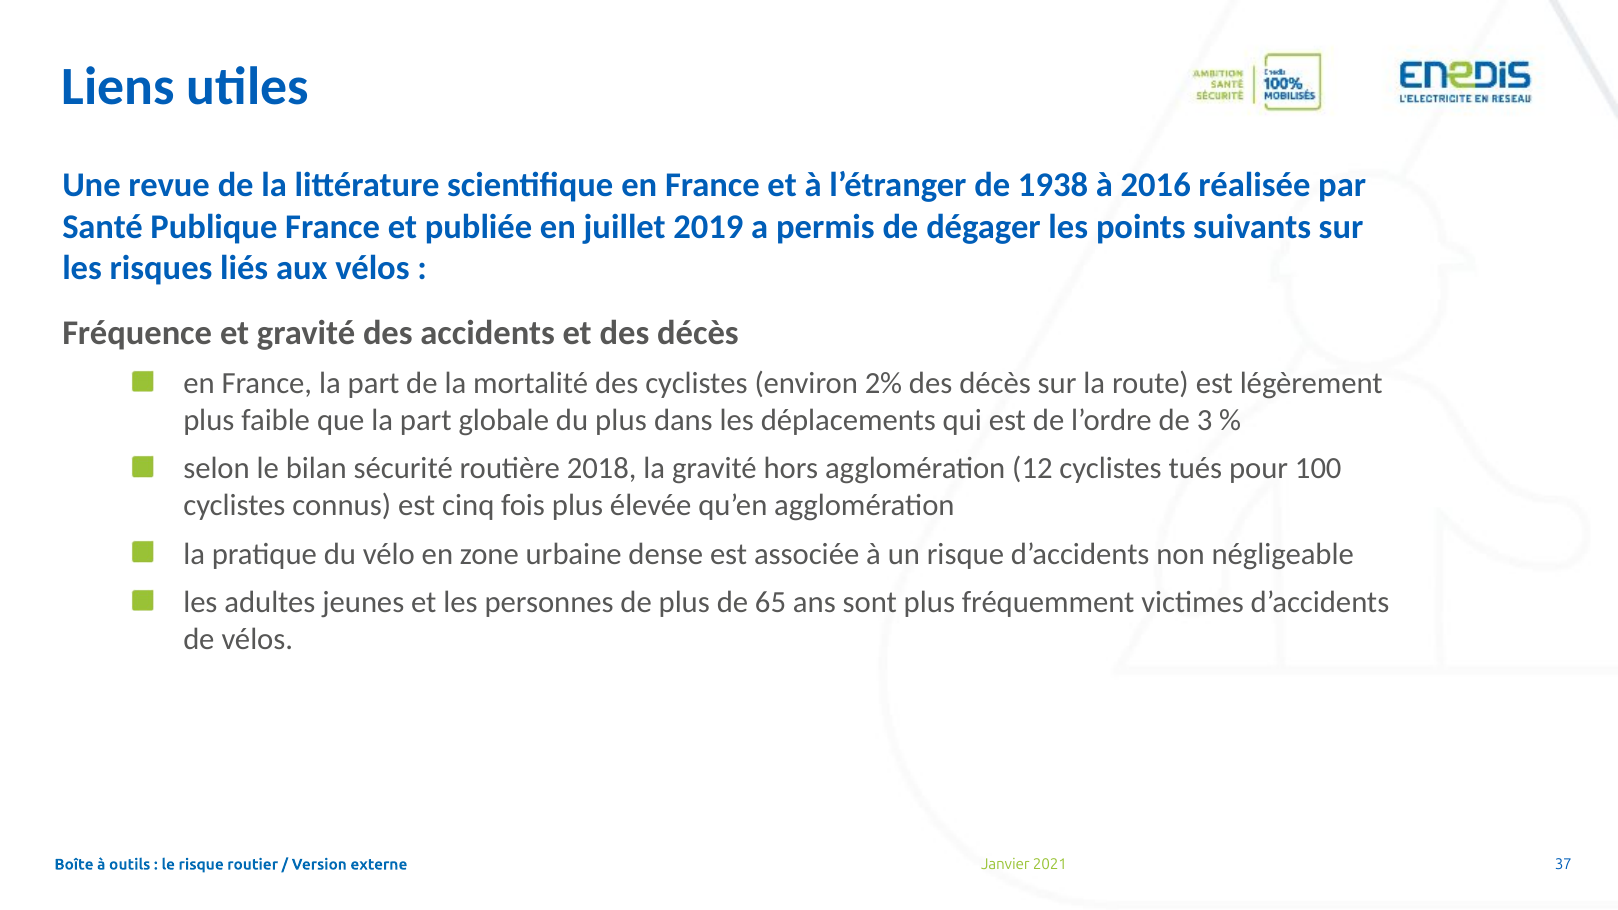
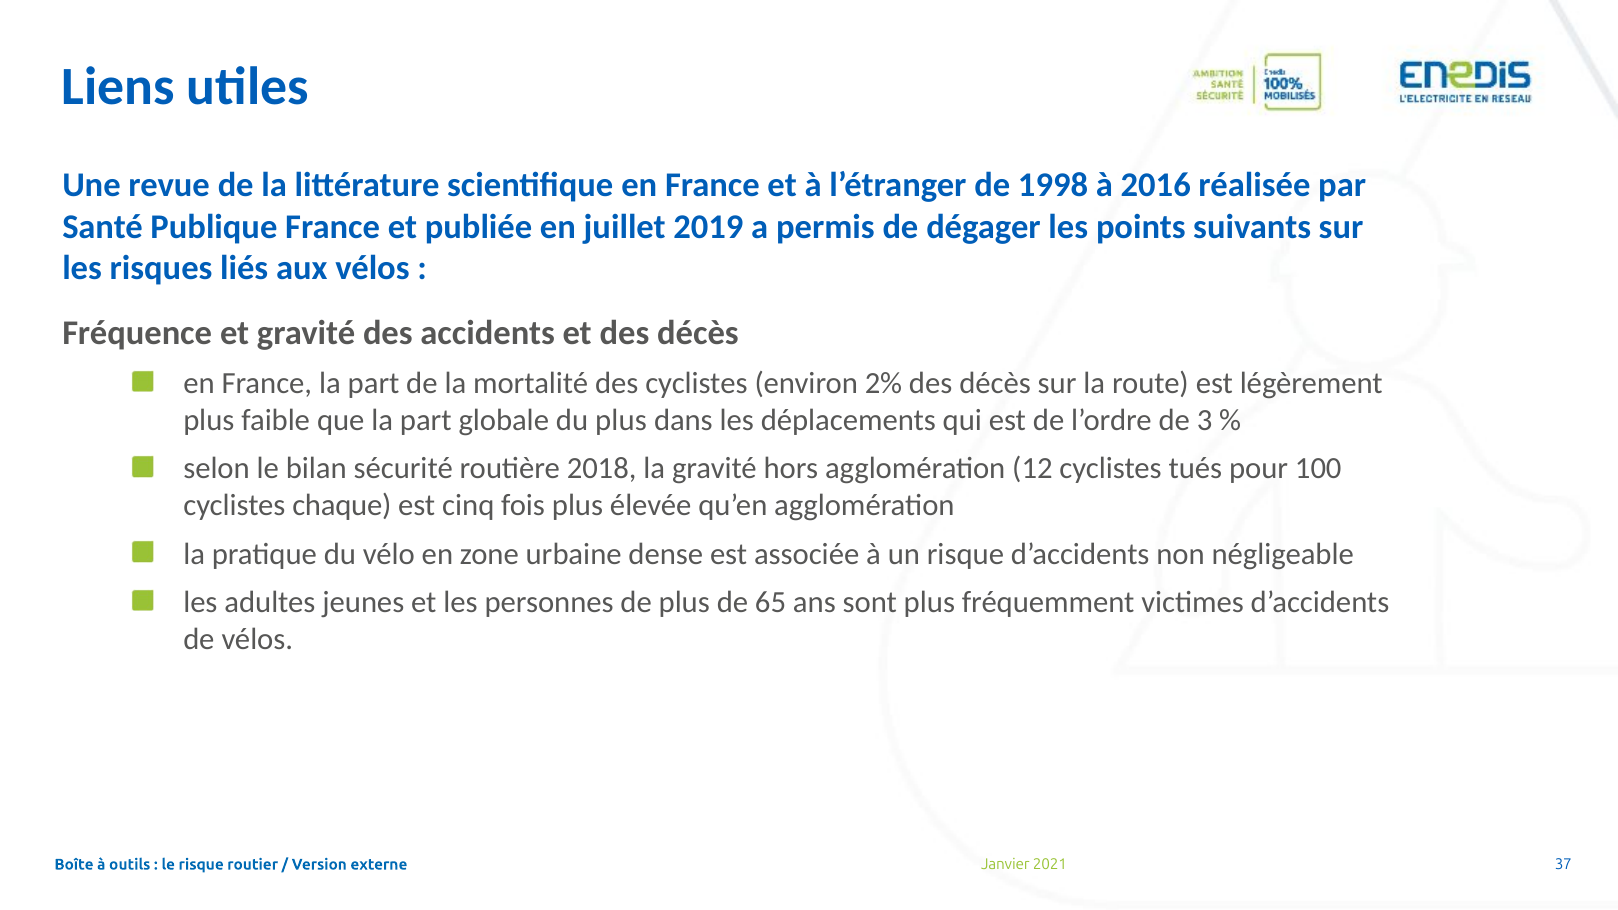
1938: 1938 -> 1998 (1053, 185)
connus: connus -> chaque (342, 505)
